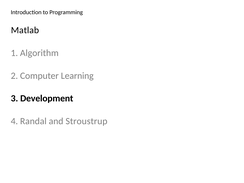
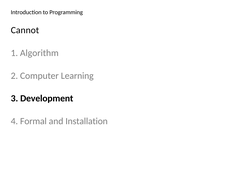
Matlab: Matlab -> Cannot (25, 30)
Randal: Randal -> Formal (33, 121)
Stroustrup: Stroustrup -> Installation (87, 121)
